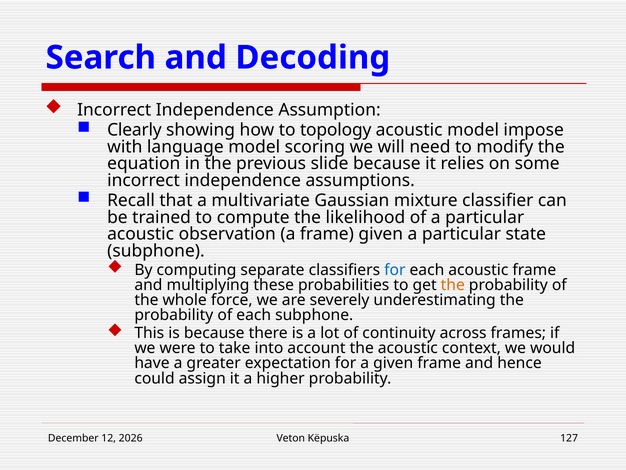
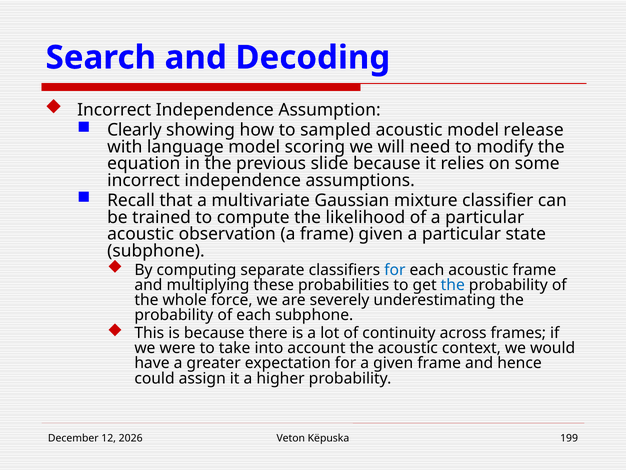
topology: topology -> sampled (336, 130)
impose: impose -> release (534, 130)
the colour: orange -> blue (453, 285)
127: 127 -> 199 (569, 438)
